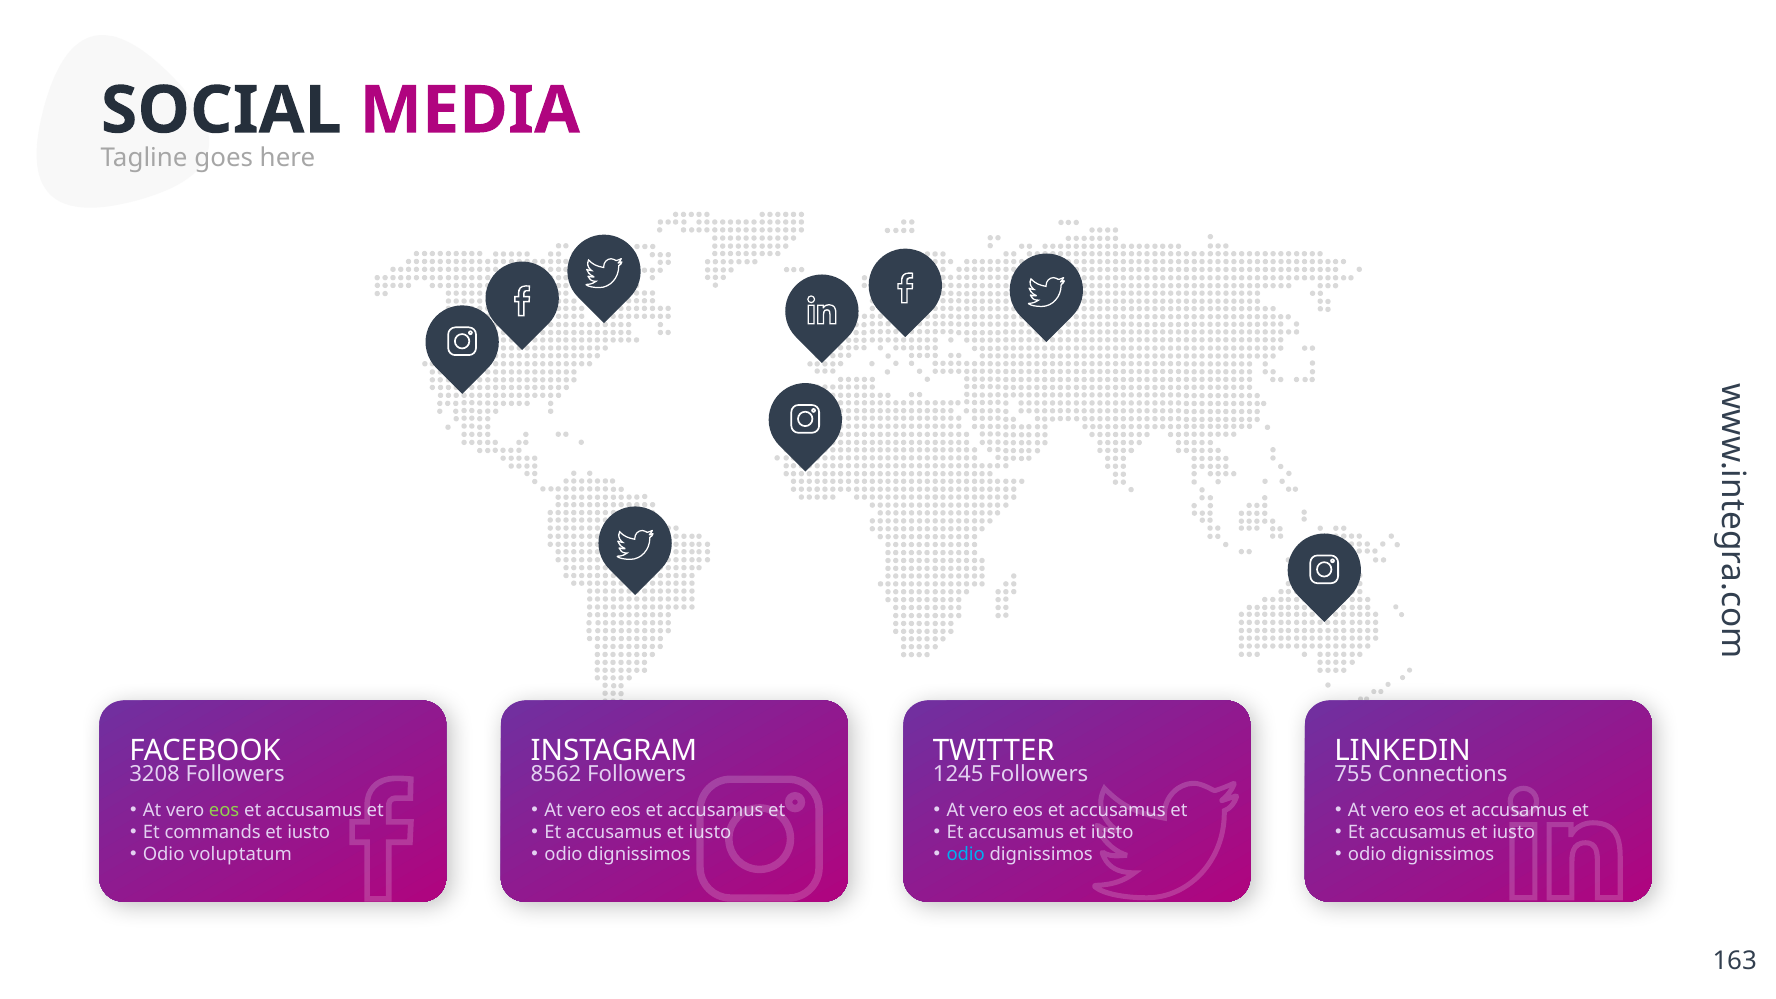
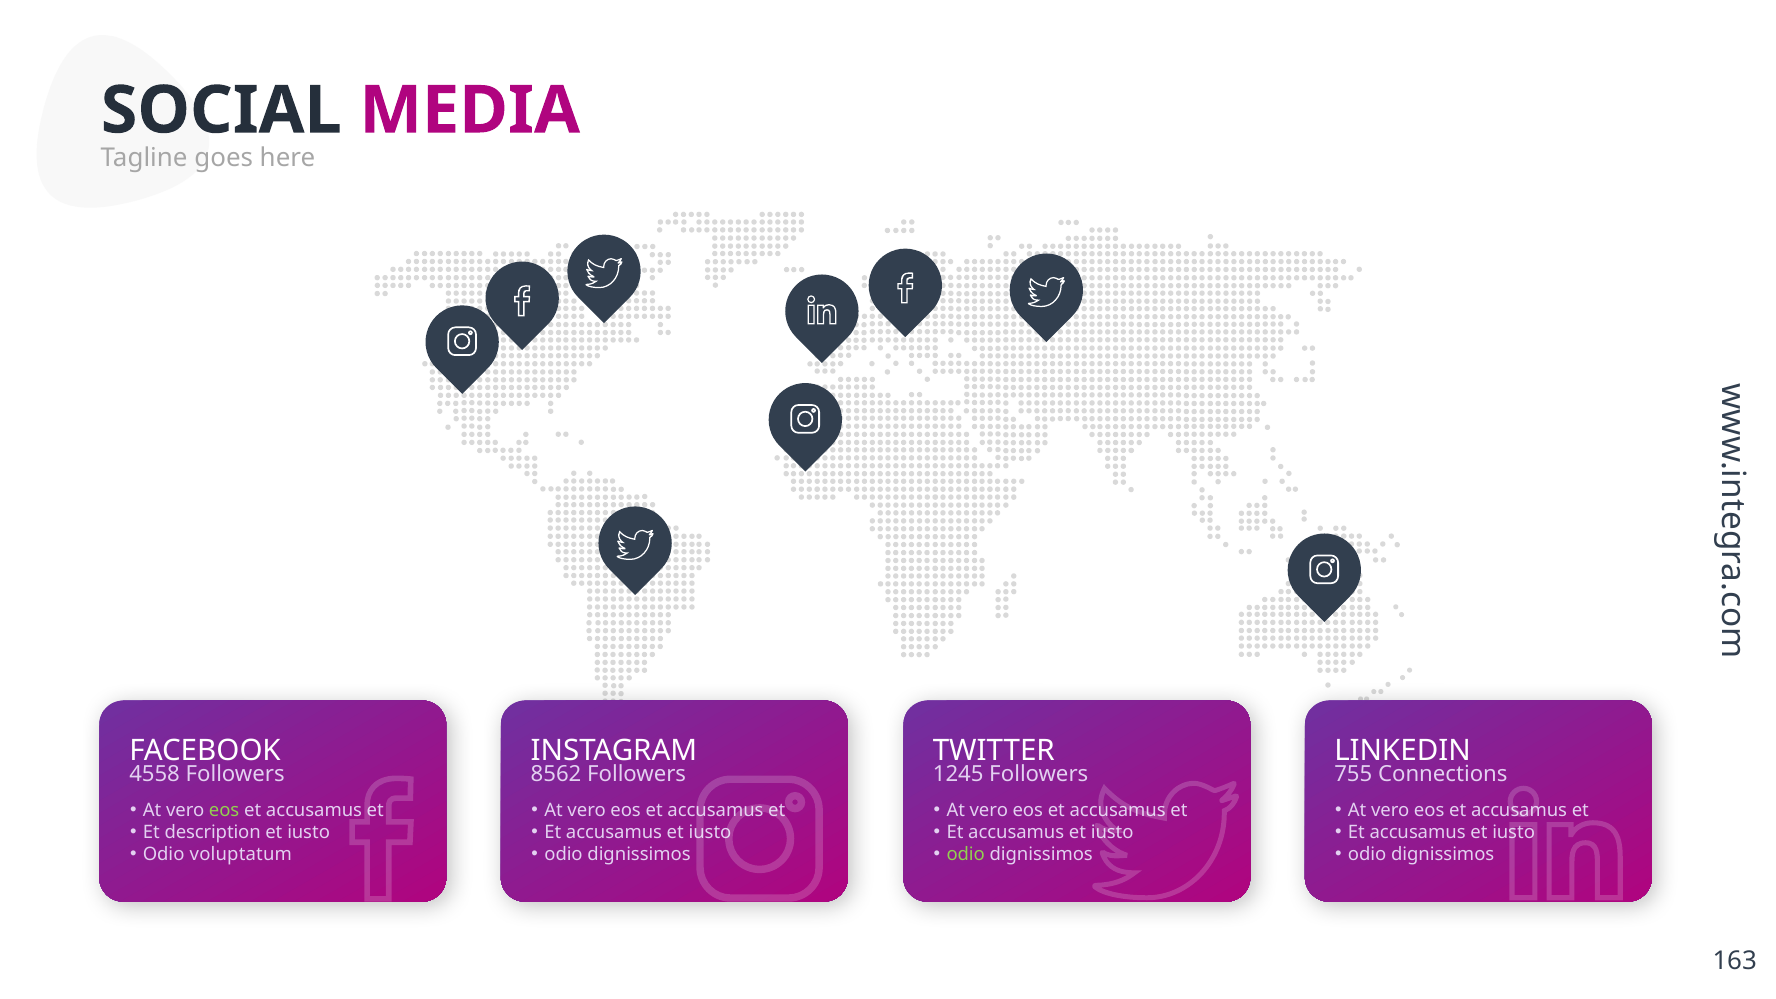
3208: 3208 -> 4558 (155, 774)
commands: commands -> description (213, 833)
odio colour: light blue -> light green (966, 855)
